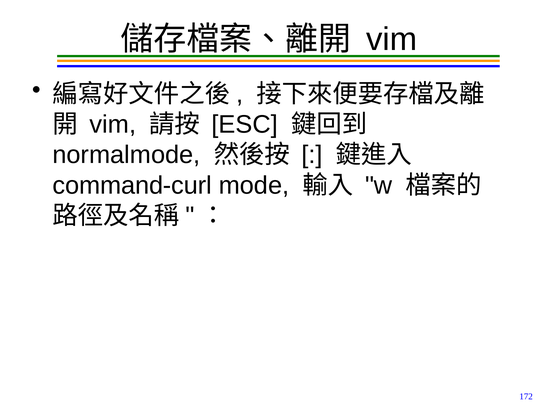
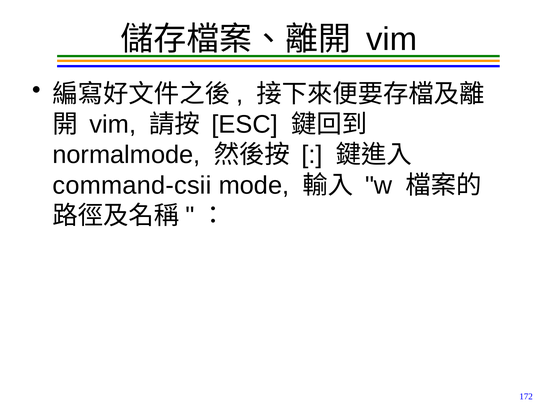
command-curl: command-curl -> command-csii (132, 186)
